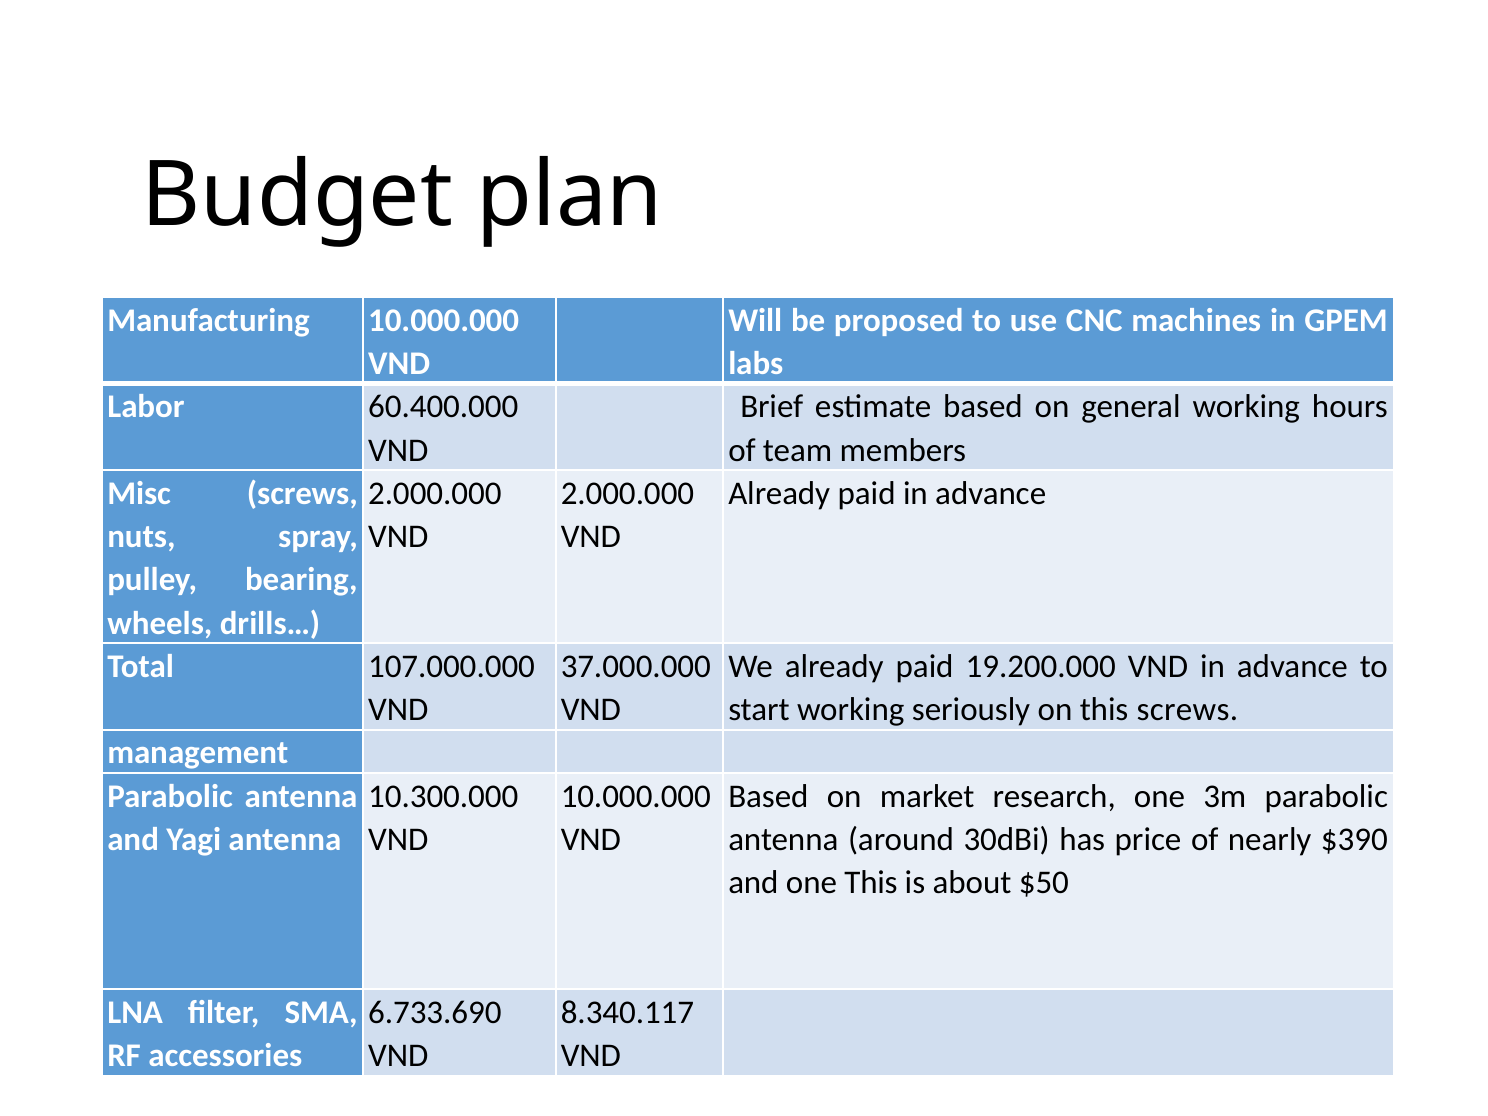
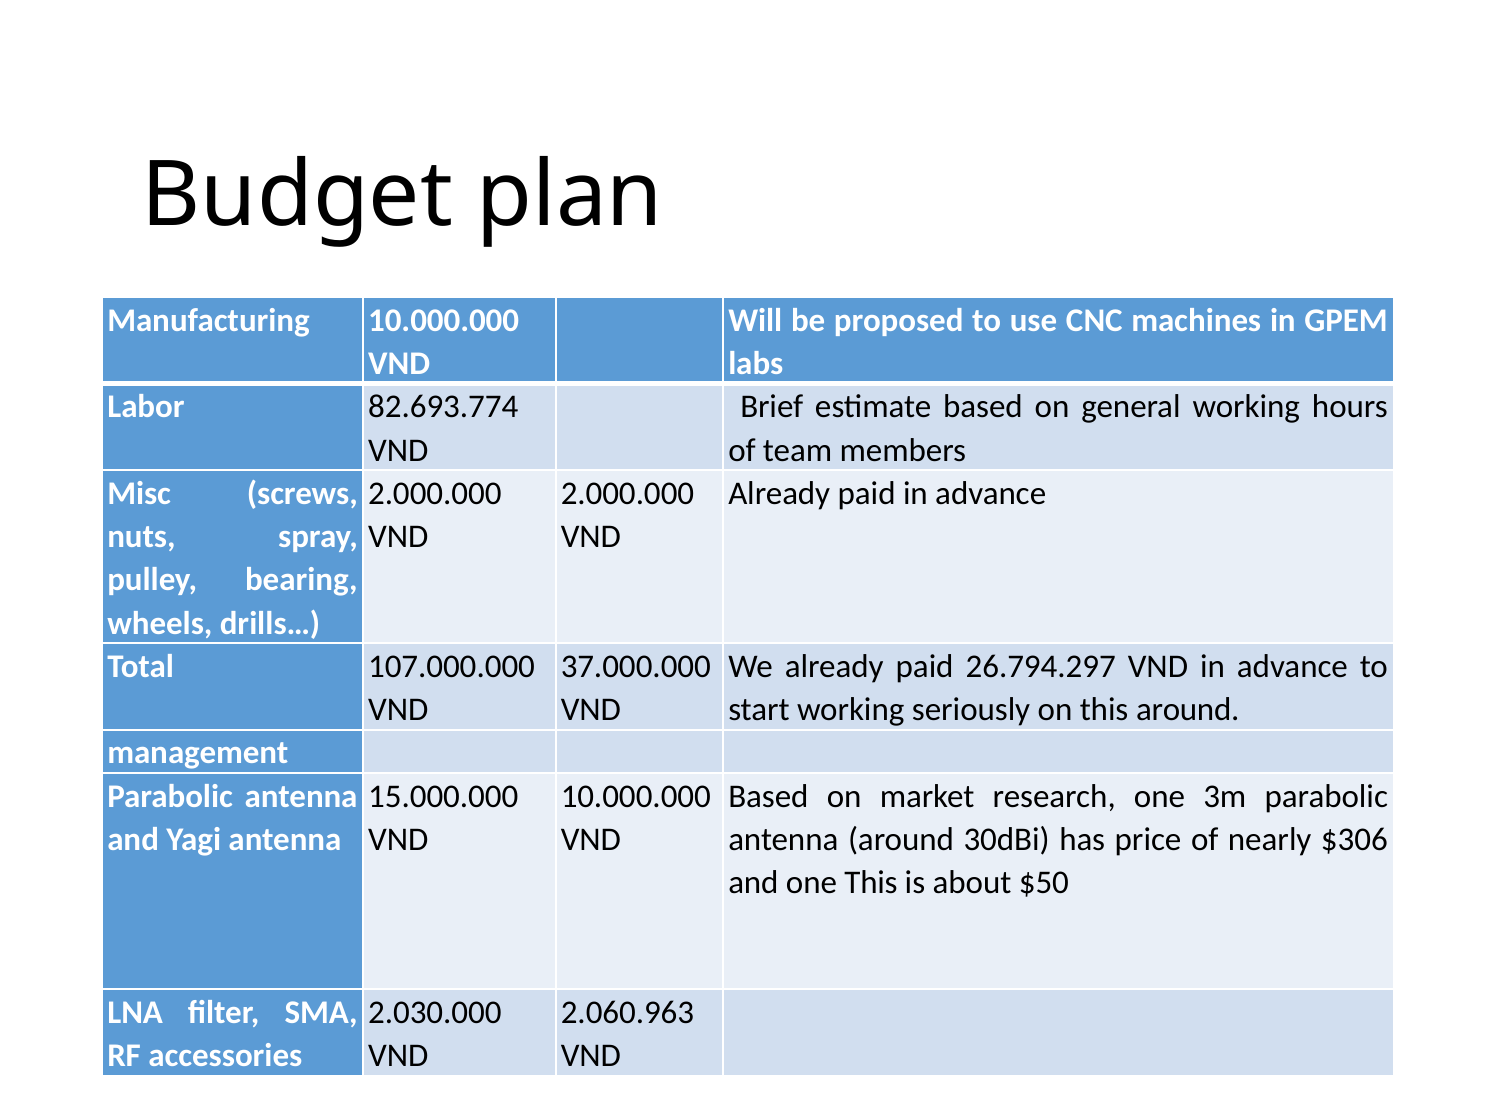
60.400.000: 60.400.000 -> 82.693.774 (443, 407)
19.200.000: 19.200.000 -> 26.794.297 (1041, 667)
this screws: screws -> around (1188, 710)
10.300.000: 10.300.000 -> 15.000.000 (443, 796)
$390: $390 -> $306 (1354, 839)
6.733.690: 6.733.690 -> 2.030.000 (435, 1012)
8.340.117: 8.340.117 -> 2.060.963 (627, 1012)
